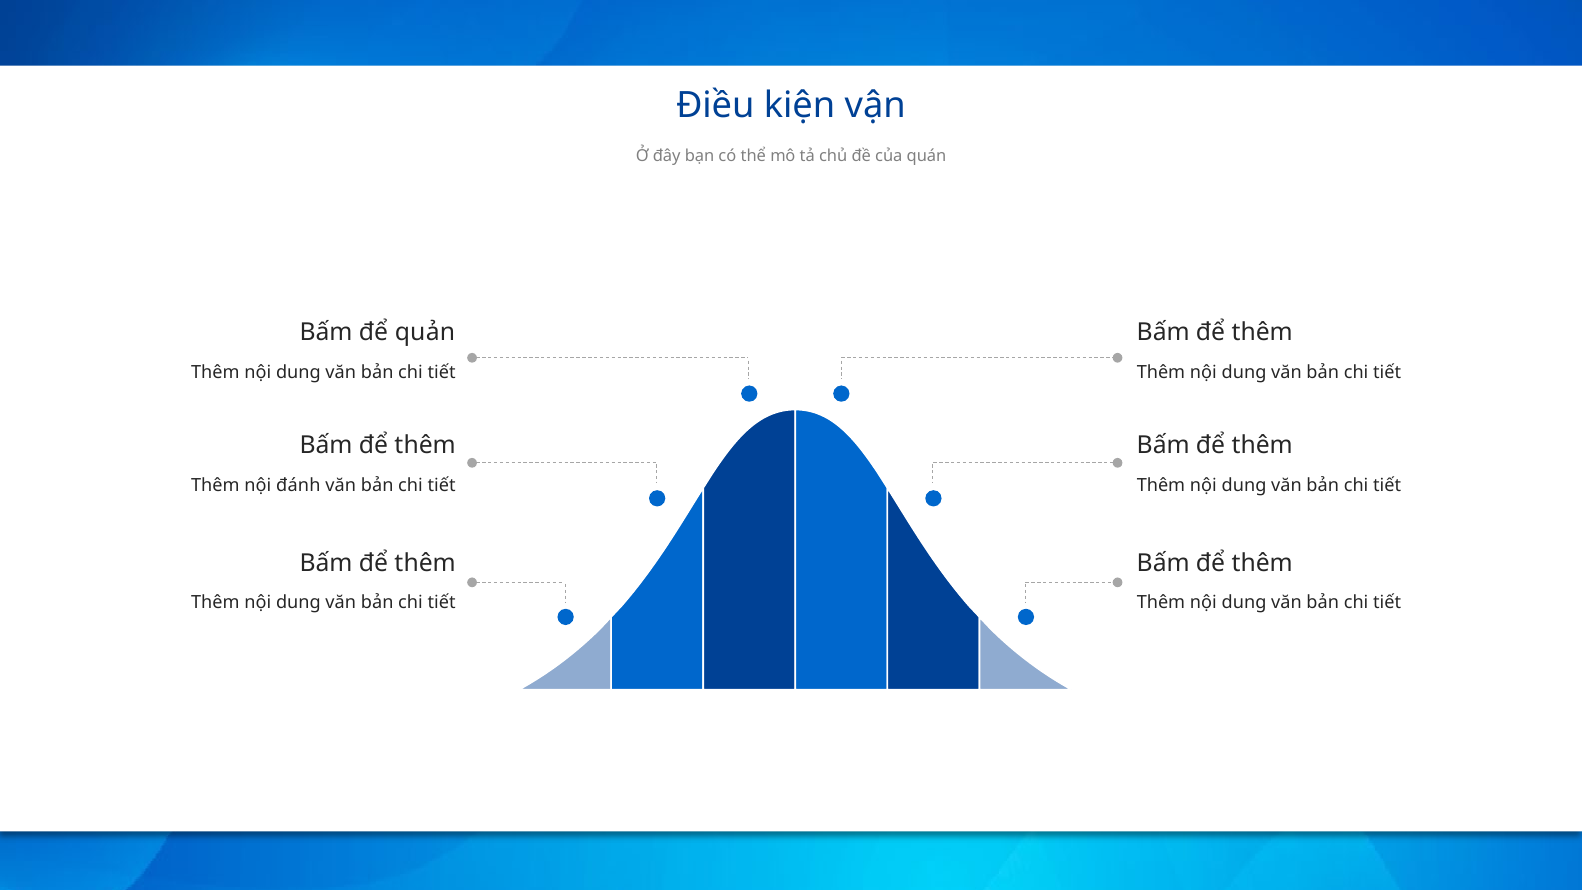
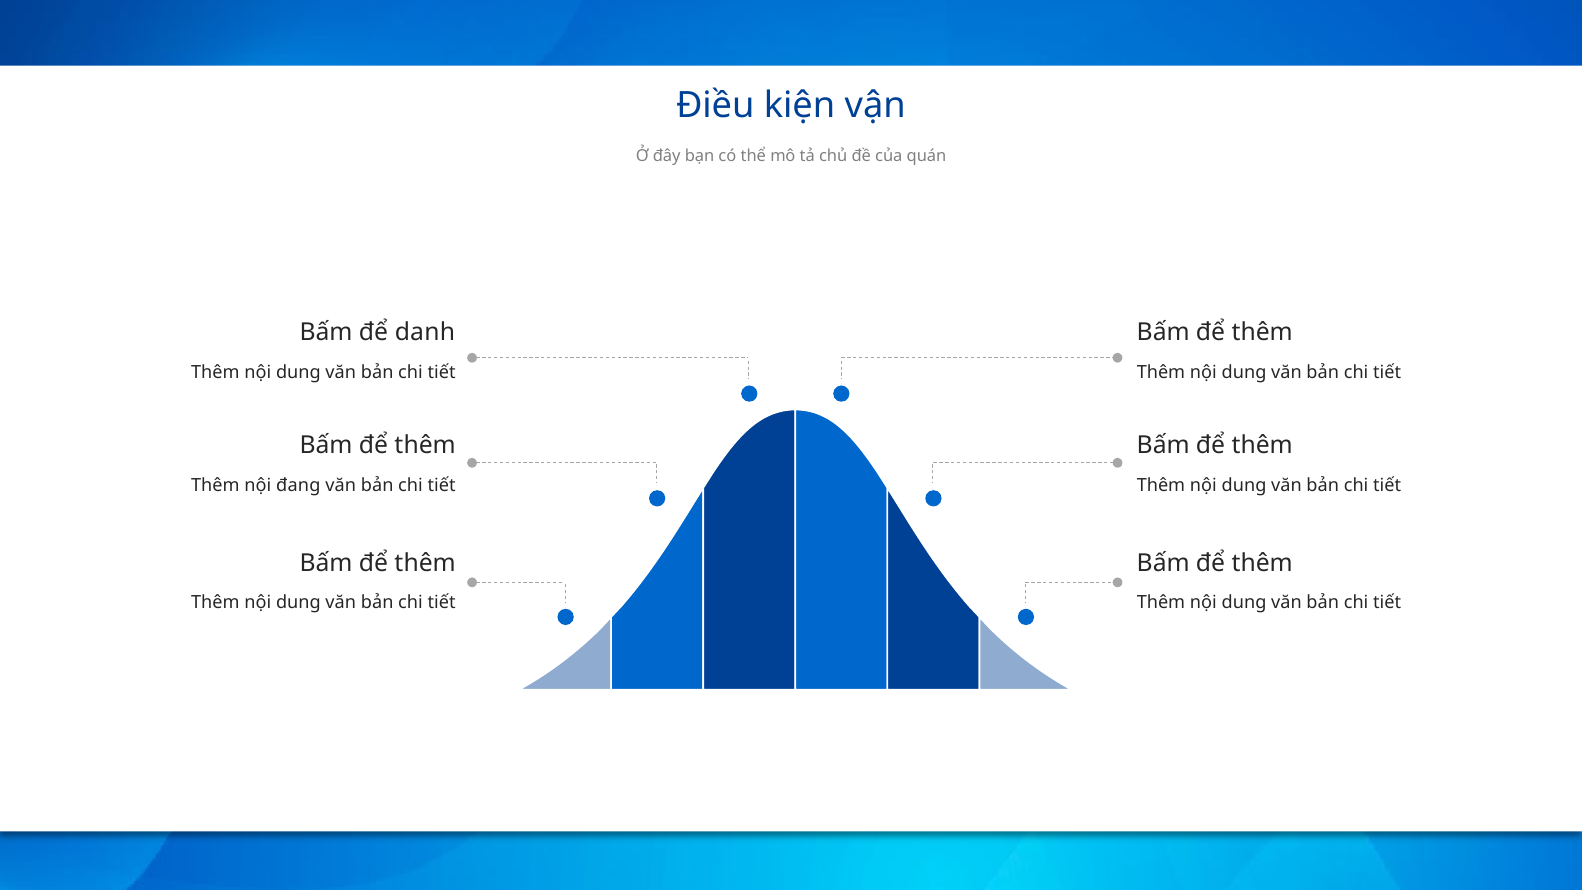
quản: quản -> danh (425, 333)
đánh: đánh -> đang (298, 485)
